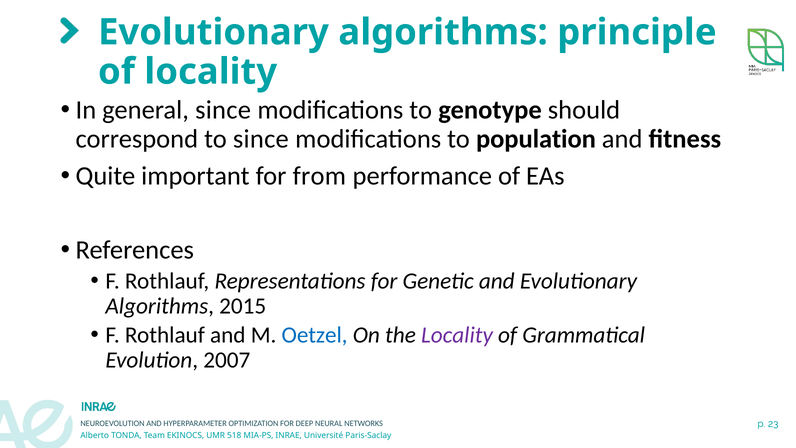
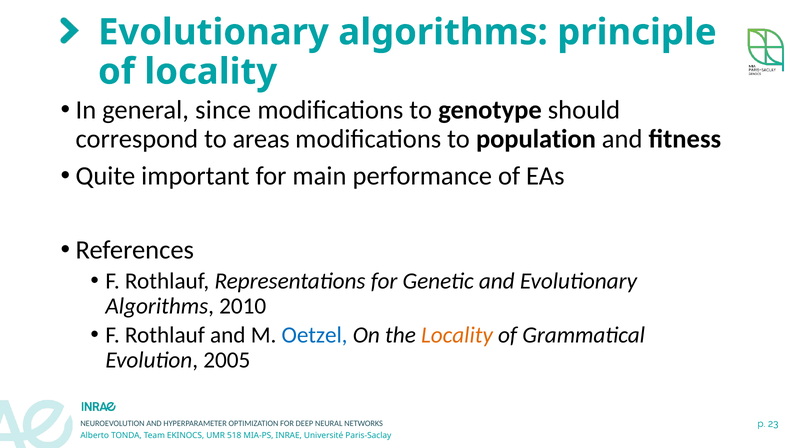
to since: since -> areas (261, 139)
from: from -> main (319, 176)
2015: 2015 -> 2010 (243, 306)
Locality colour: purple -> orange (457, 335)
2007: 2007 -> 2005 (227, 360)
